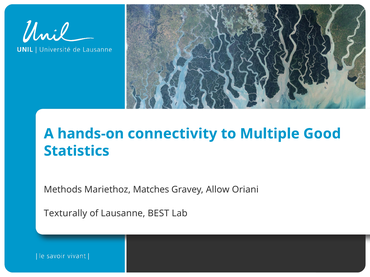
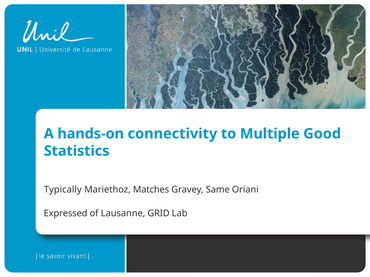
Methods: Methods -> Typically (63, 190)
Allow: Allow -> Same (218, 190)
Texturally: Texturally -> Expressed (66, 214)
BEST: BEST -> GRID (159, 214)
